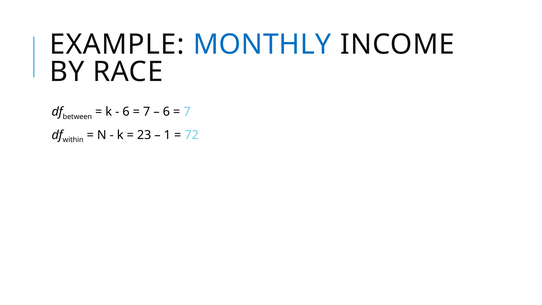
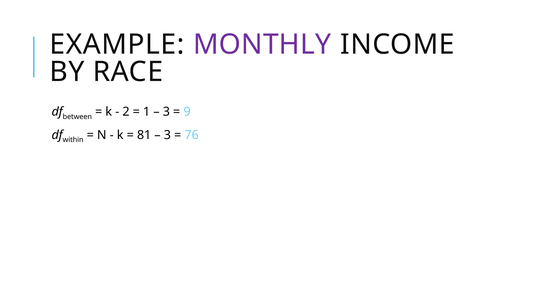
MONTHLY colour: blue -> purple (262, 45)
6: 6 -> 2 (126, 112)
7: 7 -> 1 (147, 112)
6: 6 -> 3 (166, 112)
7: 7 -> 9 (187, 112)
23: 23 -> 81 (144, 135)
1: 1 -> 3 (167, 135)
72: 72 -> 76 (192, 135)
